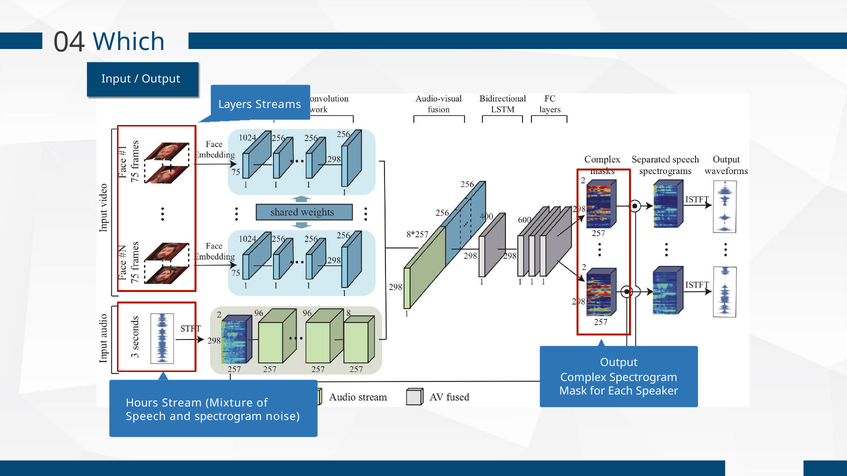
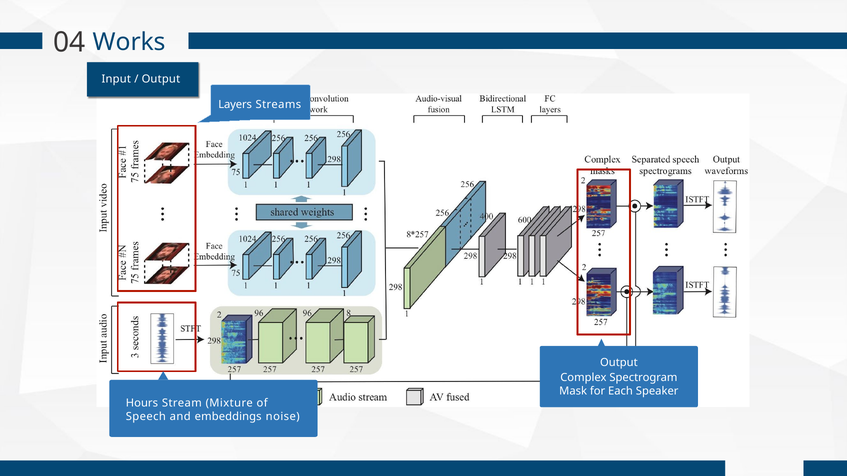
Which: Which -> Works (129, 42)
and spectrogram: spectrogram -> embeddings (228, 417)
